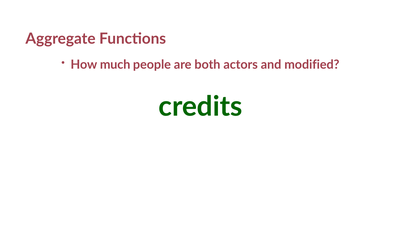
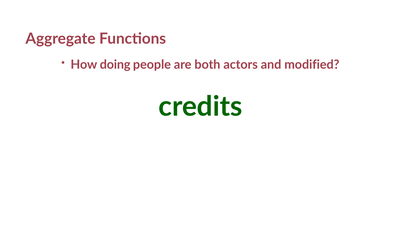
much: much -> doing (115, 64)
